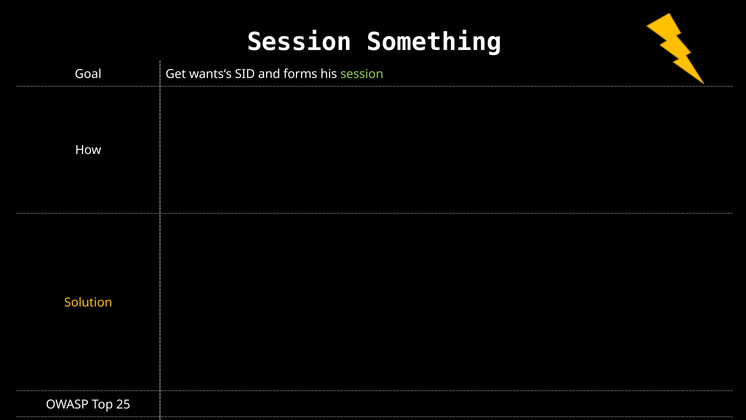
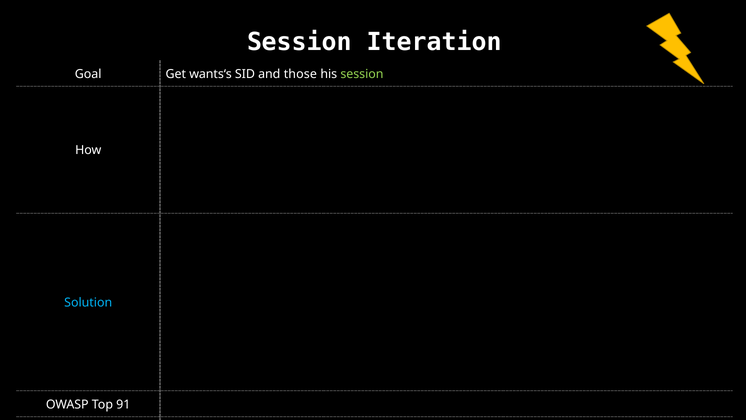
Something: Something -> Iteration (434, 42)
forms: forms -> those (300, 74)
Solution colour: yellow -> light blue (88, 302)
25: 25 -> 91 (123, 404)
